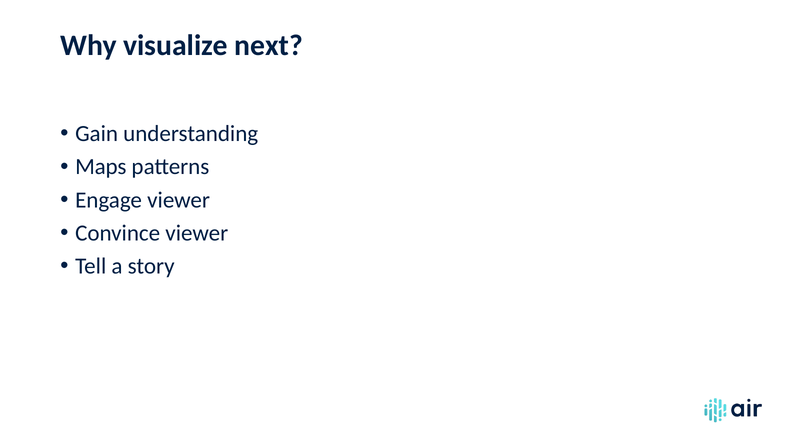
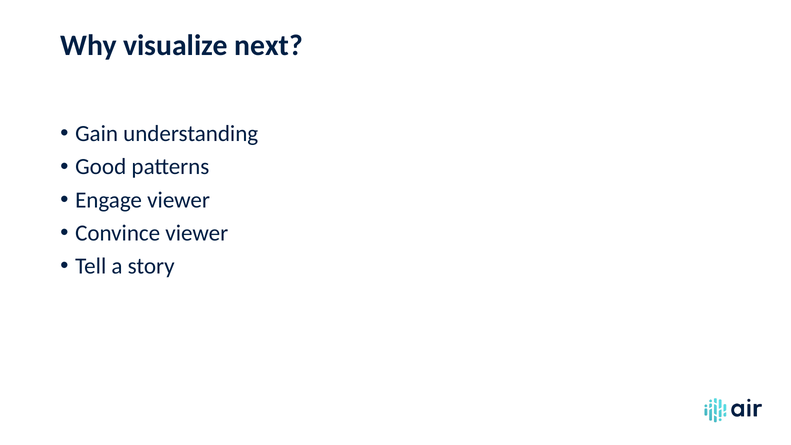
Maps: Maps -> Good (101, 167)
